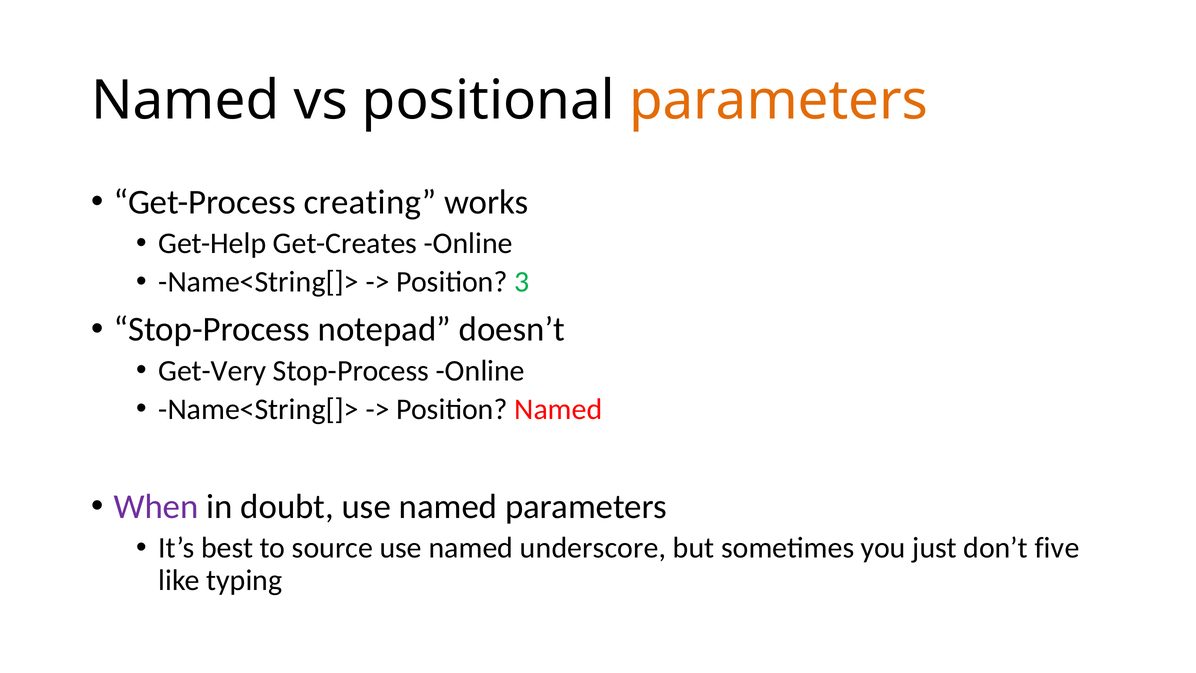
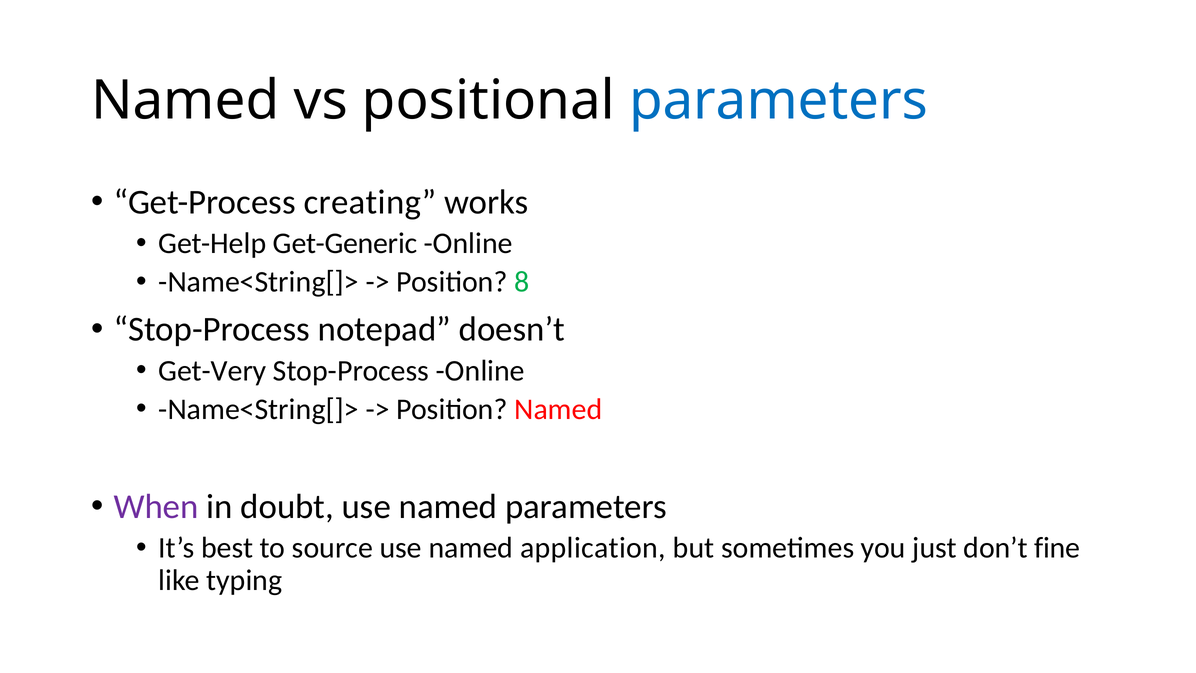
parameters colour: orange -> blue (779, 100)
Get-Creates: Get-Creates -> Get-Generic (345, 243)
3: 3 -> 8 (522, 282)
underscore: underscore -> application (593, 548)
five: five -> fine (1057, 548)
